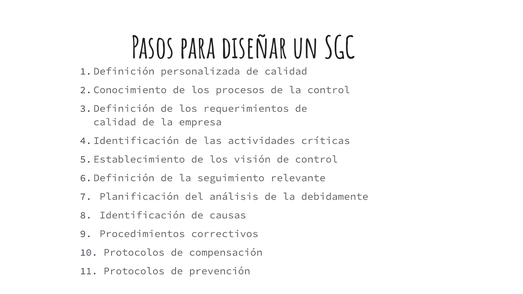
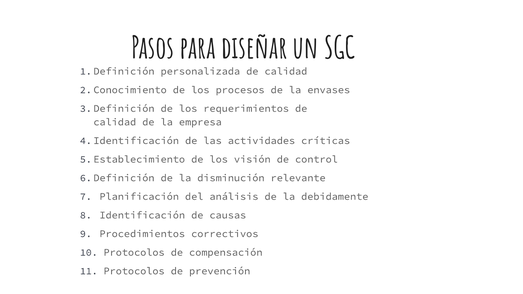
la control: control -> envases (329, 90)
seguimiento: seguimiento -> disminución (231, 178)
